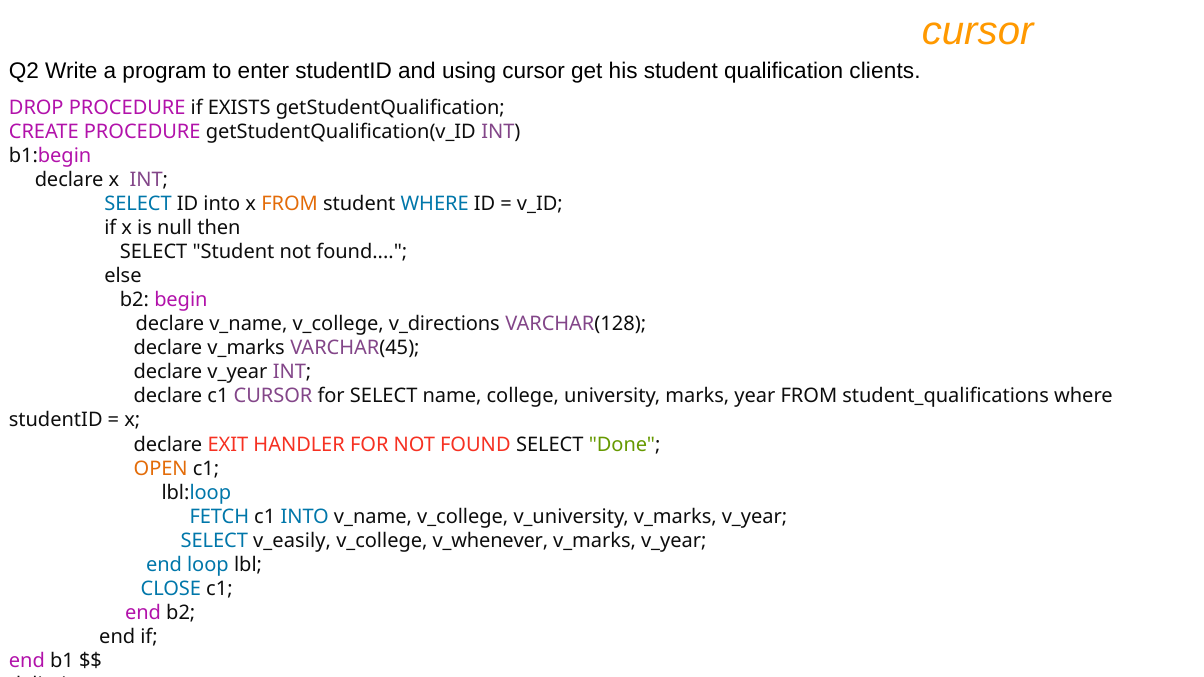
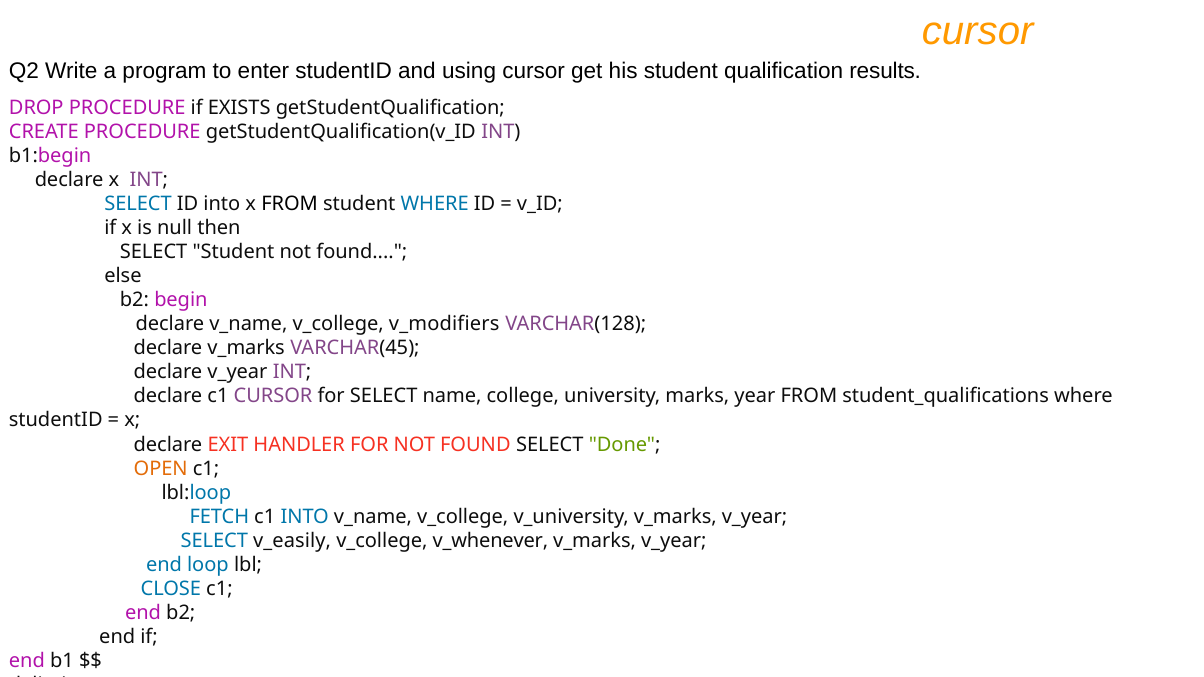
clients: clients -> results (885, 71)
FROM colour: orange -> black (290, 204)
v_directions: v_directions -> v_modifiers (444, 324)
